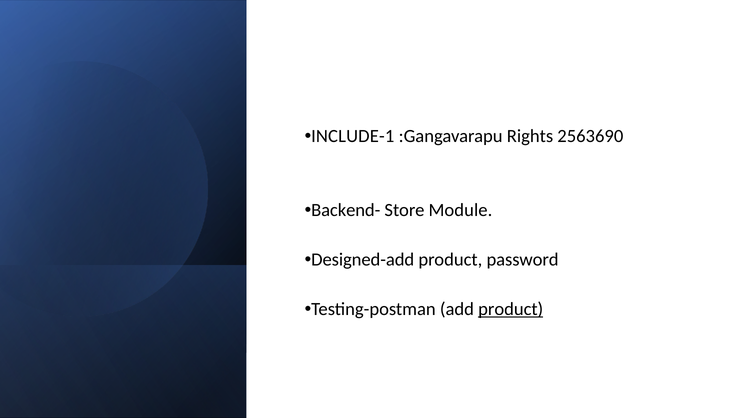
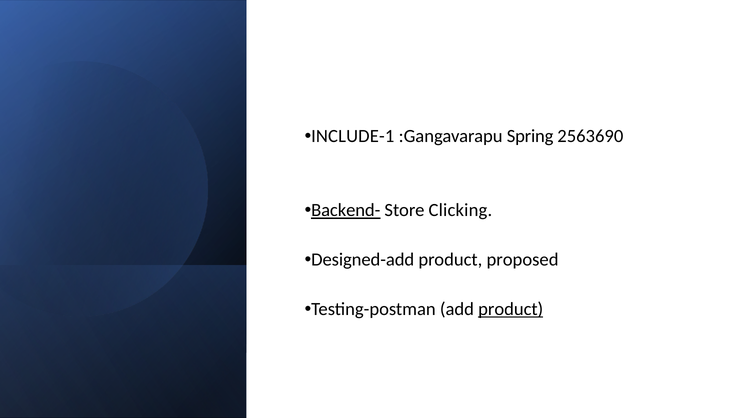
Rights: Rights -> Spring (530, 136)
Backend- underline: none -> present (346, 211)
Module: Module -> Clicking (460, 211)
password: password -> proposed (523, 260)
